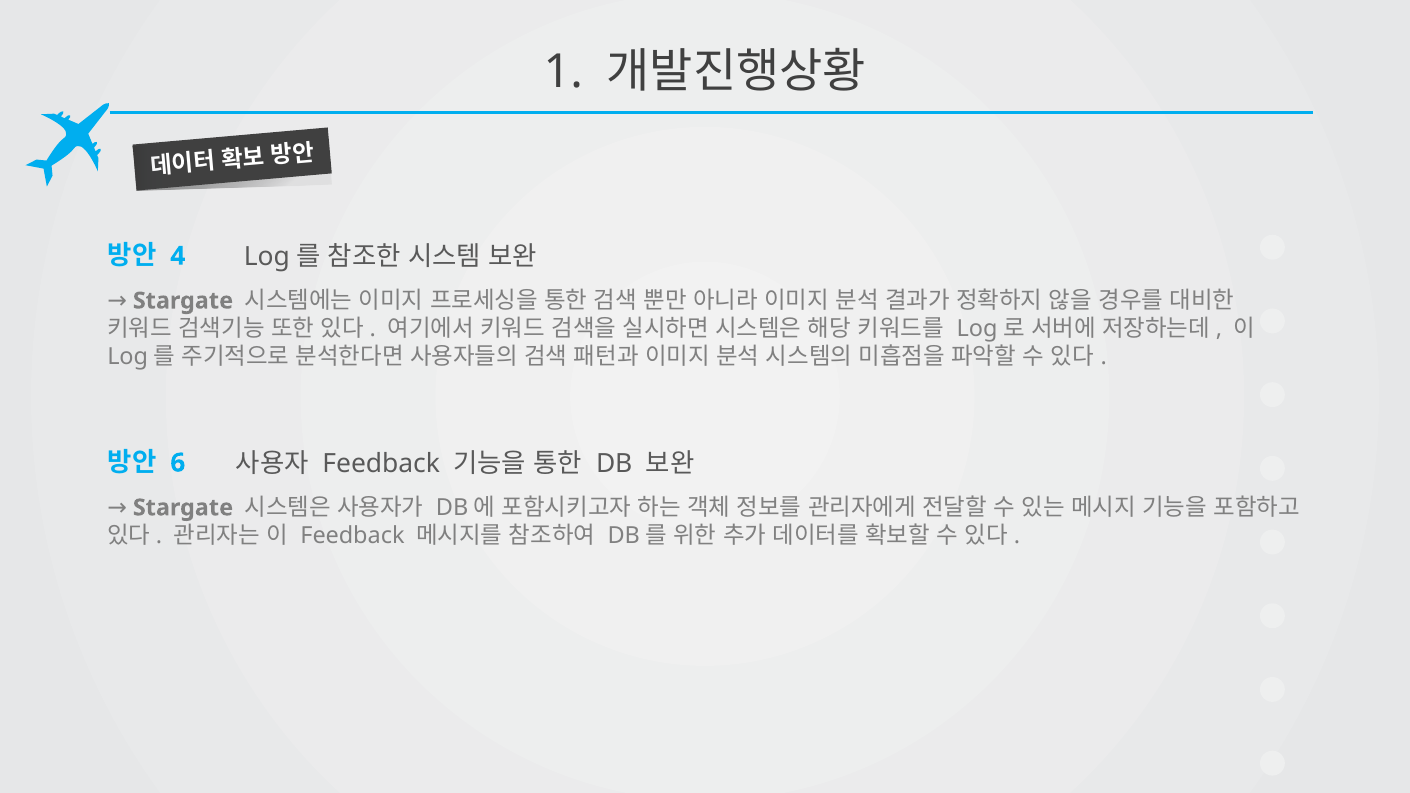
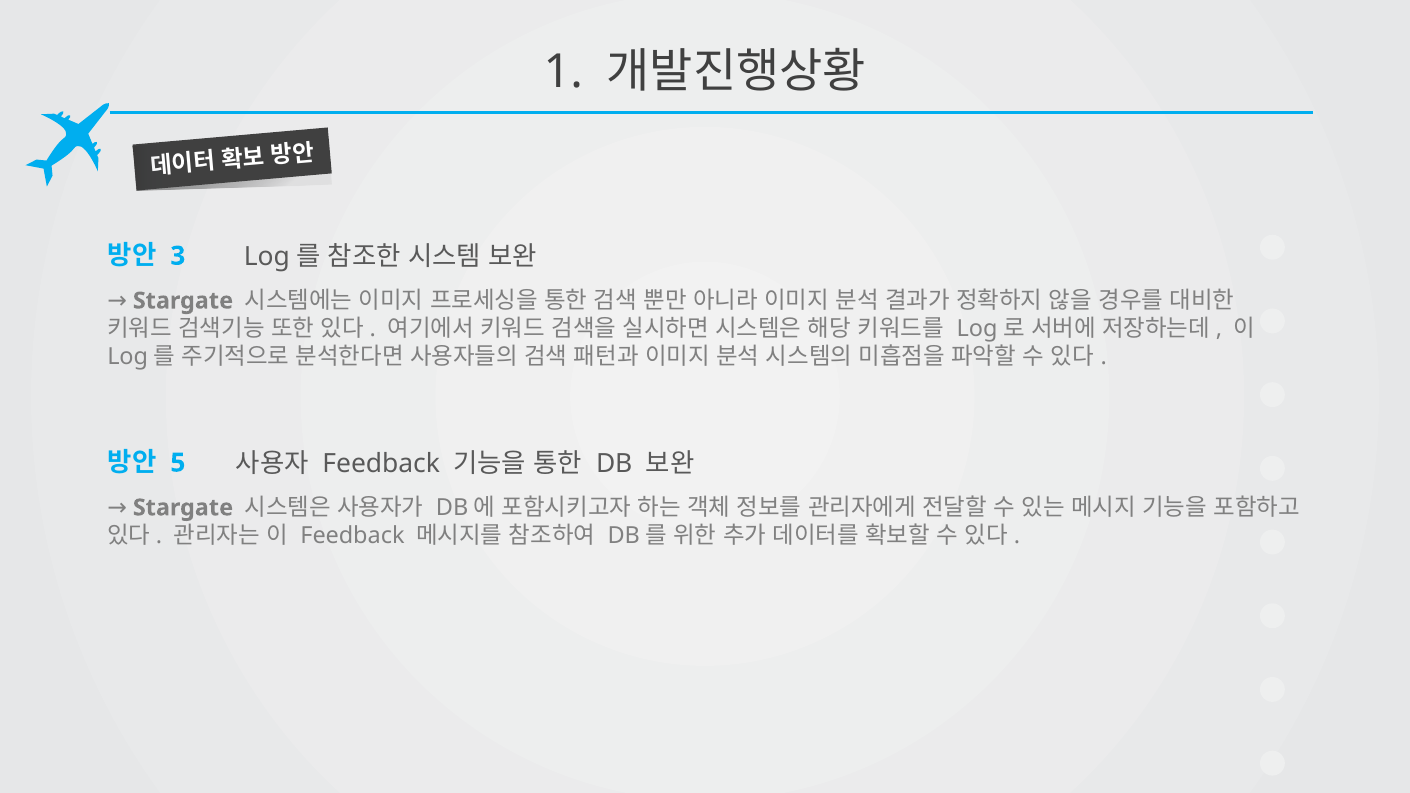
4: 4 -> 3 (178, 256)
6: 6 -> 5 (178, 463)
